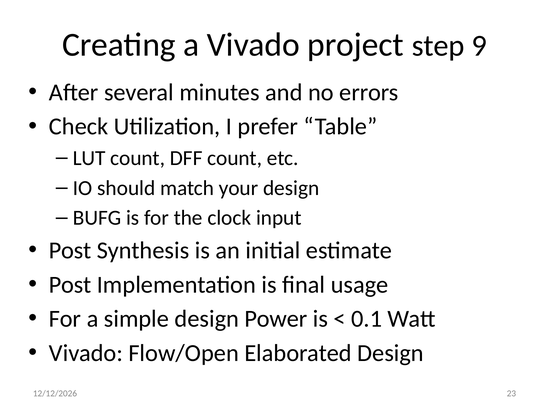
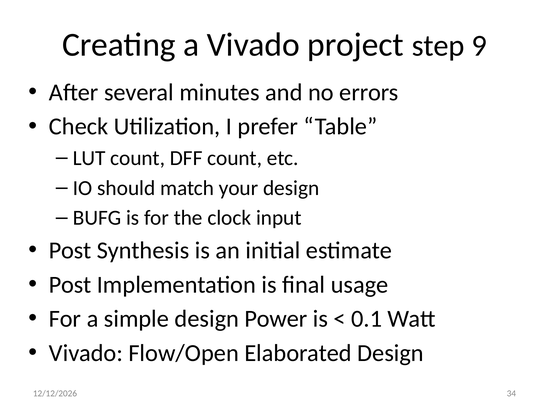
23: 23 -> 34 (511, 393)
